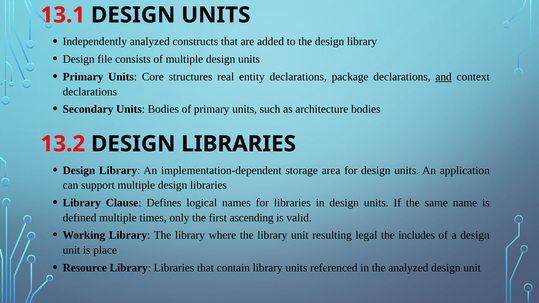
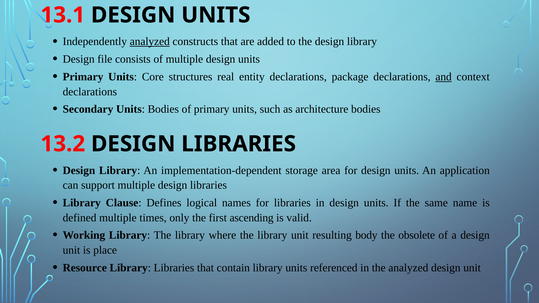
analyzed underline: none -> present (150, 42)
legal: legal -> body (366, 235)
includes: includes -> obsolete (417, 235)
